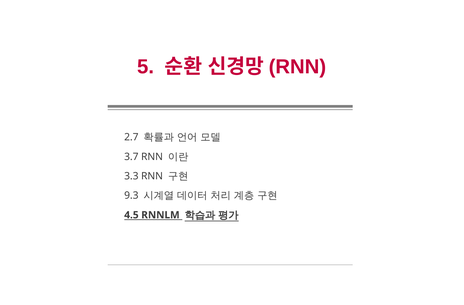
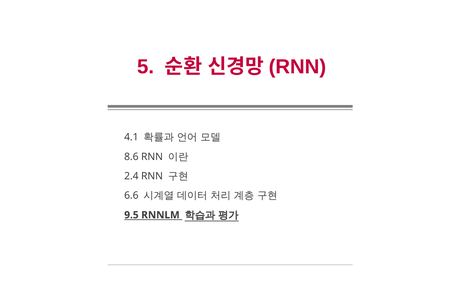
2.7: 2.7 -> 4.1 (131, 137)
3.7: 3.7 -> 8.6 (131, 157)
3.3: 3.3 -> 2.4 (131, 176)
9.3: 9.3 -> 6.6 (131, 195)
4.5: 4.5 -> 9.5 (131, 215)
